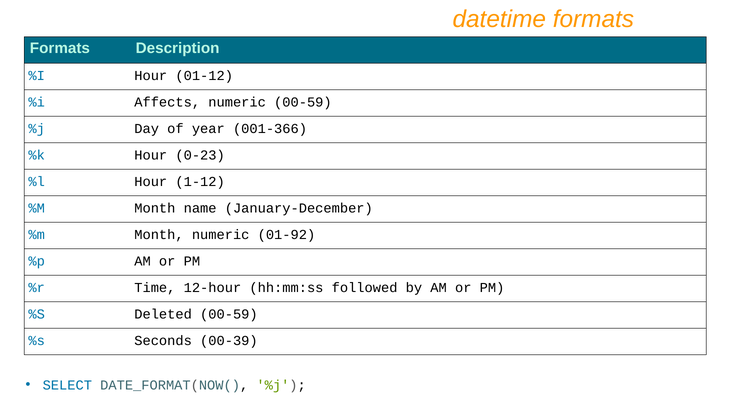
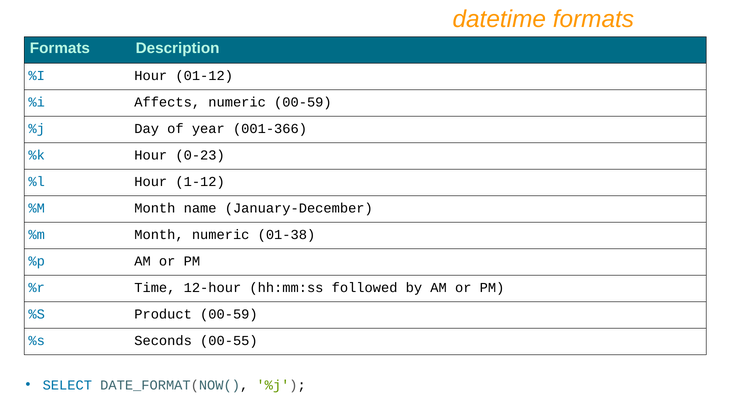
01-92: 01-92 -> 01-38 (286, 235)
Deleted: Deleted -> Product (163, 314)
00-39: 00-39 -> 00-55 (229, 341)
